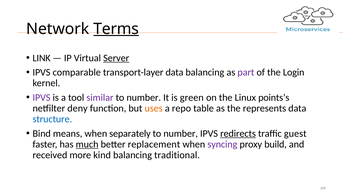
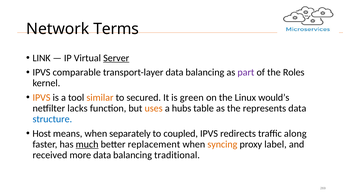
Terms underline: present -> none (116, 29)
Login: Login -> Roles (294, 72)
IPVS colour: purple -> orange (41, 97)
similar colour: purple -> orange (100, 97)
number: number -> secured (144, 97)
points’s: points’s -> would’s (274, 97)
deny: deny -> lacks (77, 108)
repo: repo -> hubs (182, 108)
Bind: Bind -> Host (42, 133)
number: number -> coupled (181, 133)
redirects underline: present -> none (238, 133)
guest: guest -> along (295, 133)
syncing colour: purple -> orange (222, 144)
build: build -> label (275, 144)
more kind: kind -> data (102, 155)
